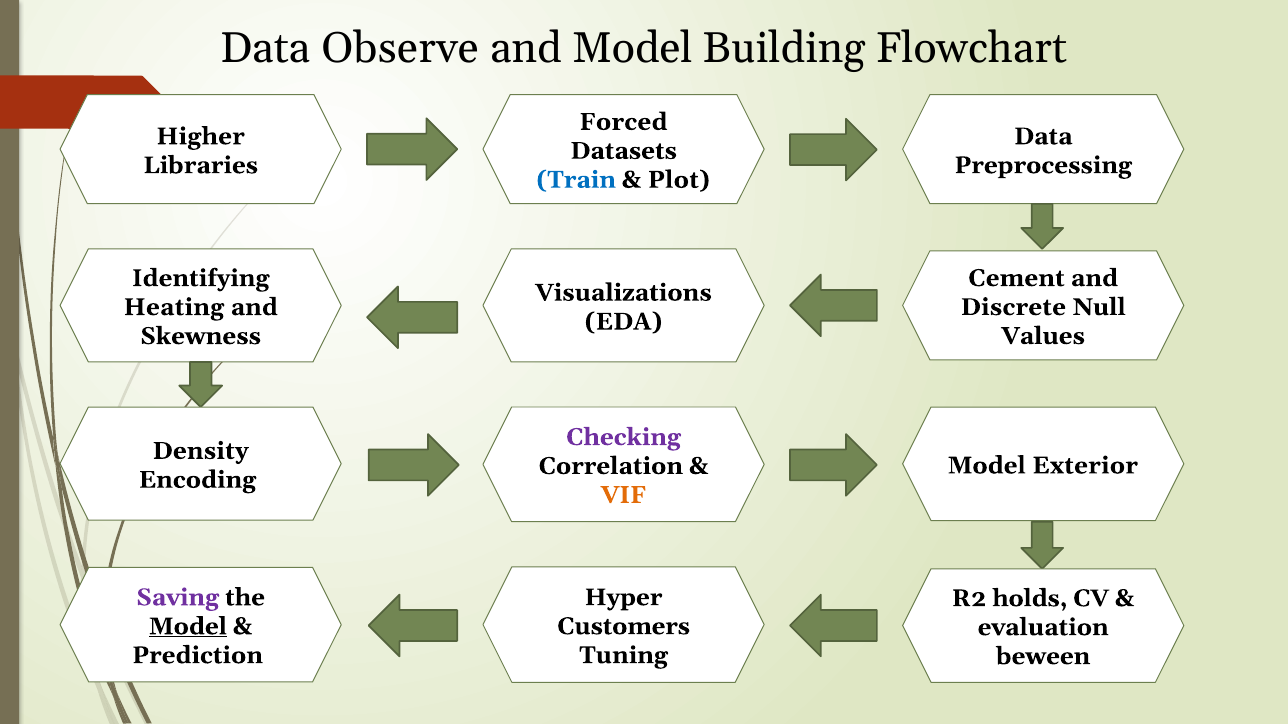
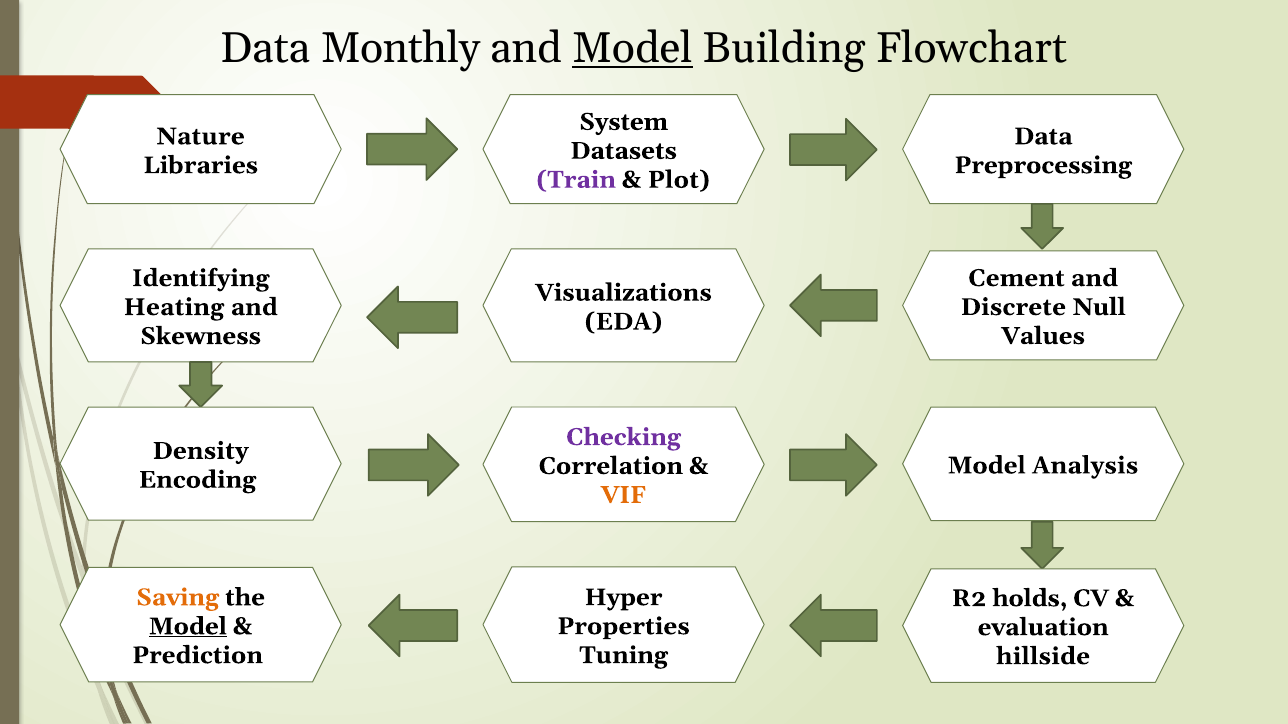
Observe: Observe -> Monthly (400, 49)
Model underline: none -> present (632, 49)
Forced: Forced -> System (624, 122)
Higher: Higher -> Nature (201, 136)
Train colour: blue -> purple (576, 180)
Exterior: Exterior -> Analysis (1085, 466)
Saving colour: purple -> orange (178, 598)
Customers: Customers -> Properties (623, 627)
beween: beween -> hillside (1043, 657)
